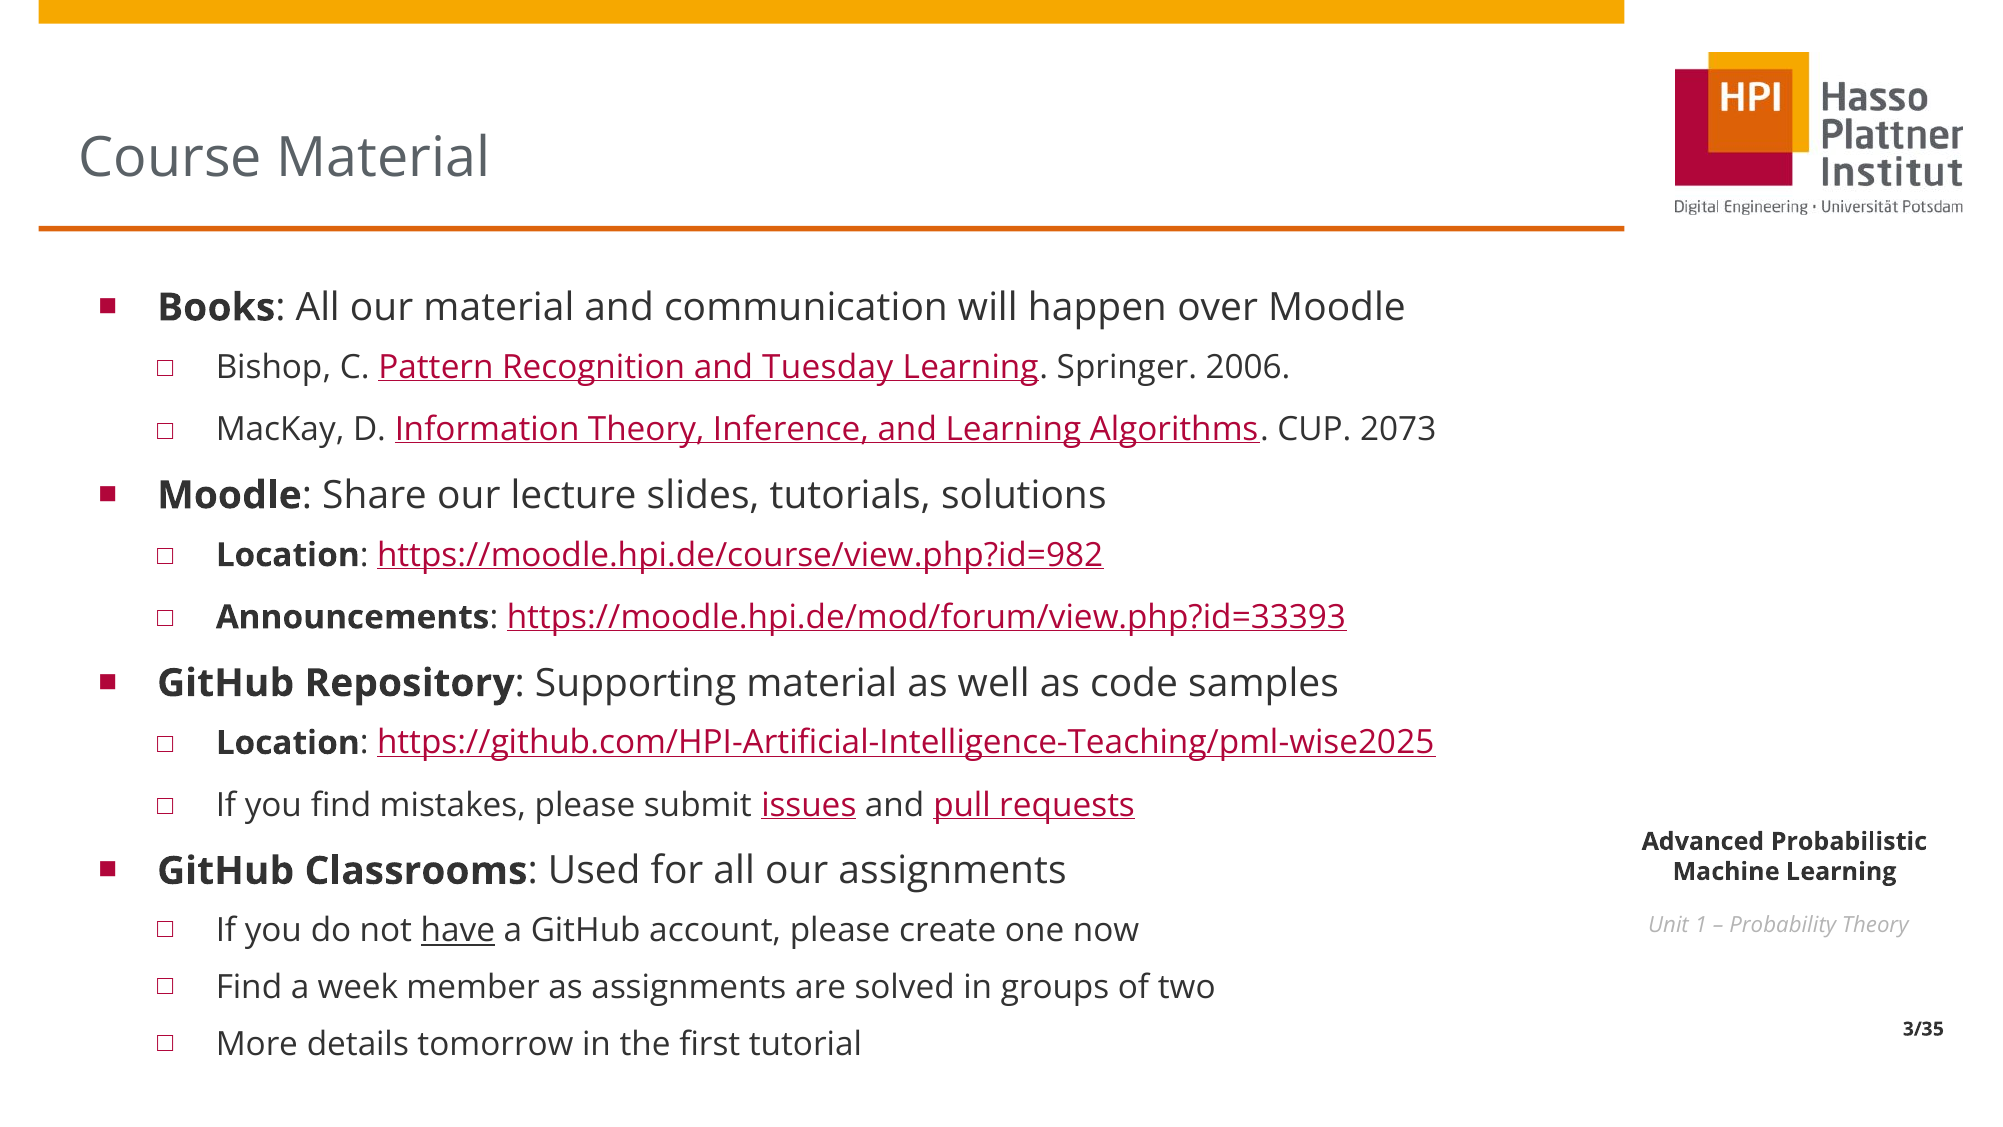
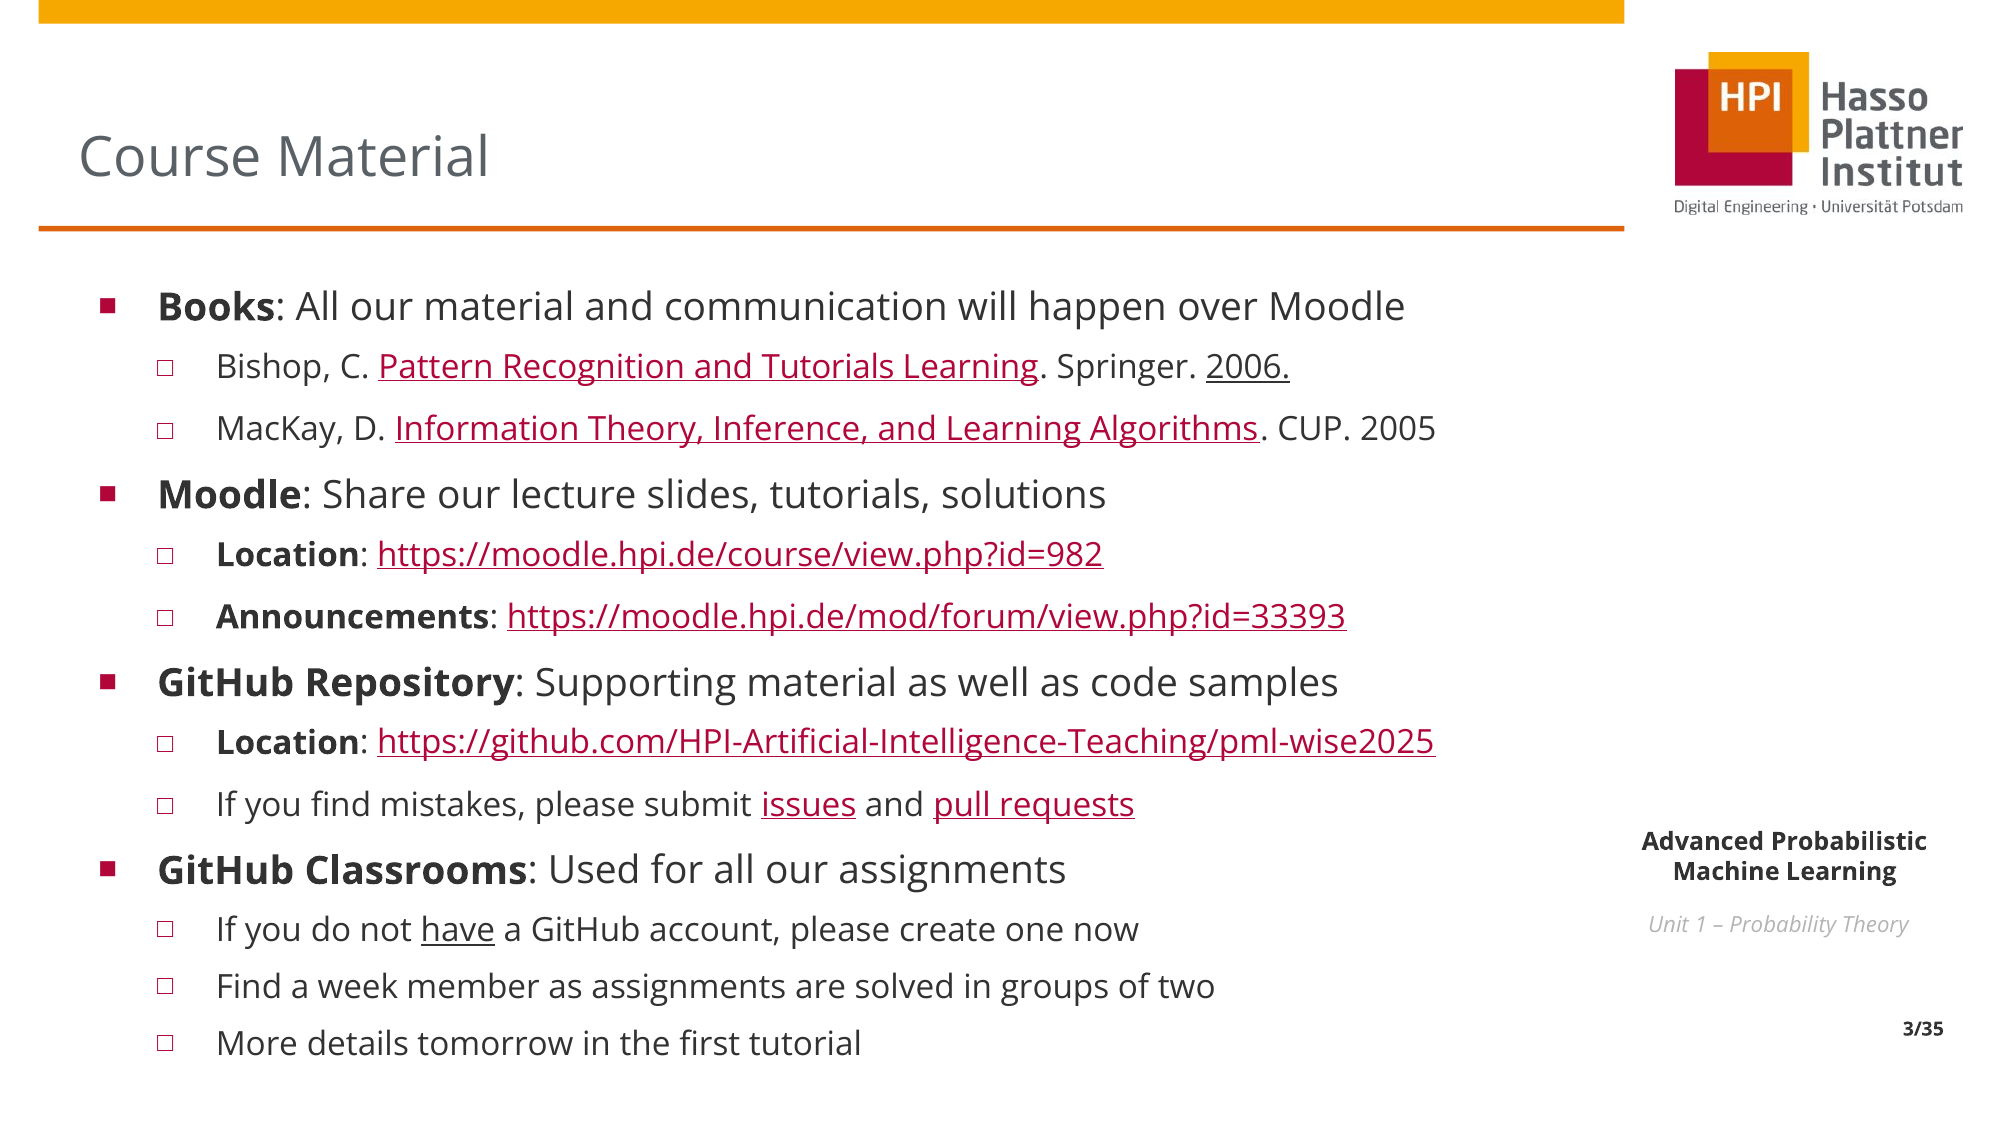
and Tuesday: Tuesday -> Tutorials (828, 367)
2006 underline: none -> present (1248, 367)
2073: 2073 -> 2005 (1398, 429)
